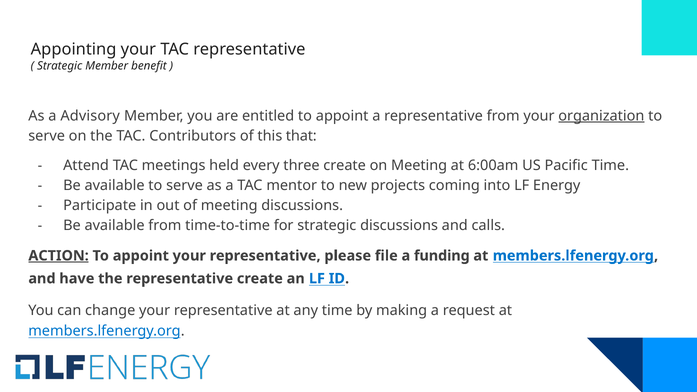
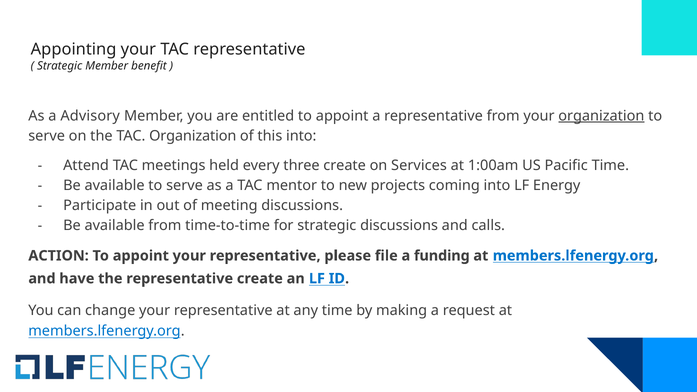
TAC Contributors: Contributors -> Organization (193, 136)
this that: that -> into (301, 136)
on Meeting: Meeting -> Services (419, 166)
6:00am: 6:00am -> 1:00am (493, 166)
ACTION underline: present -> none (59, 256)
